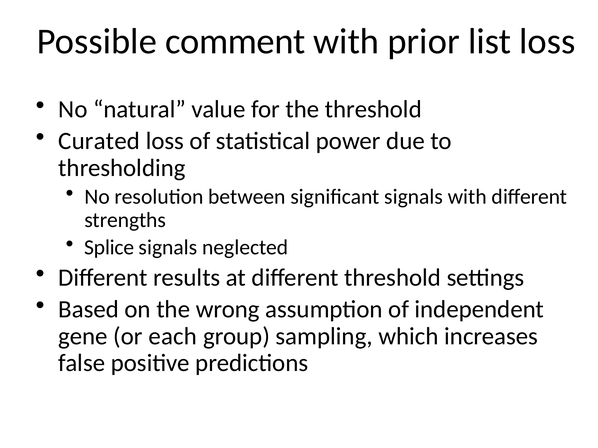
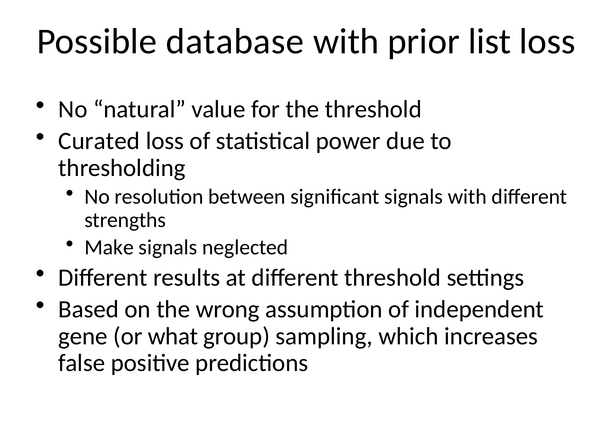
comment: comment -> database (235, 41)
Splice: Splice -> Make (109, 248)
each: each -> what (173, 337)
